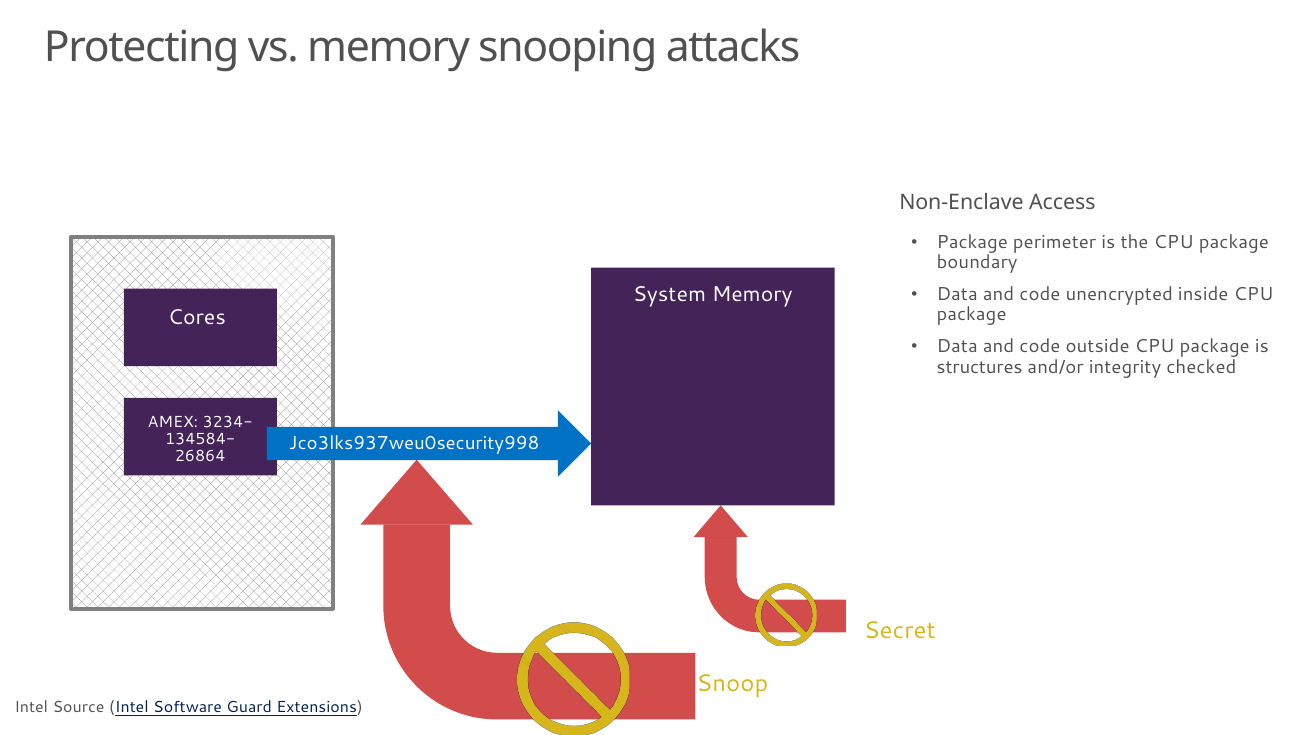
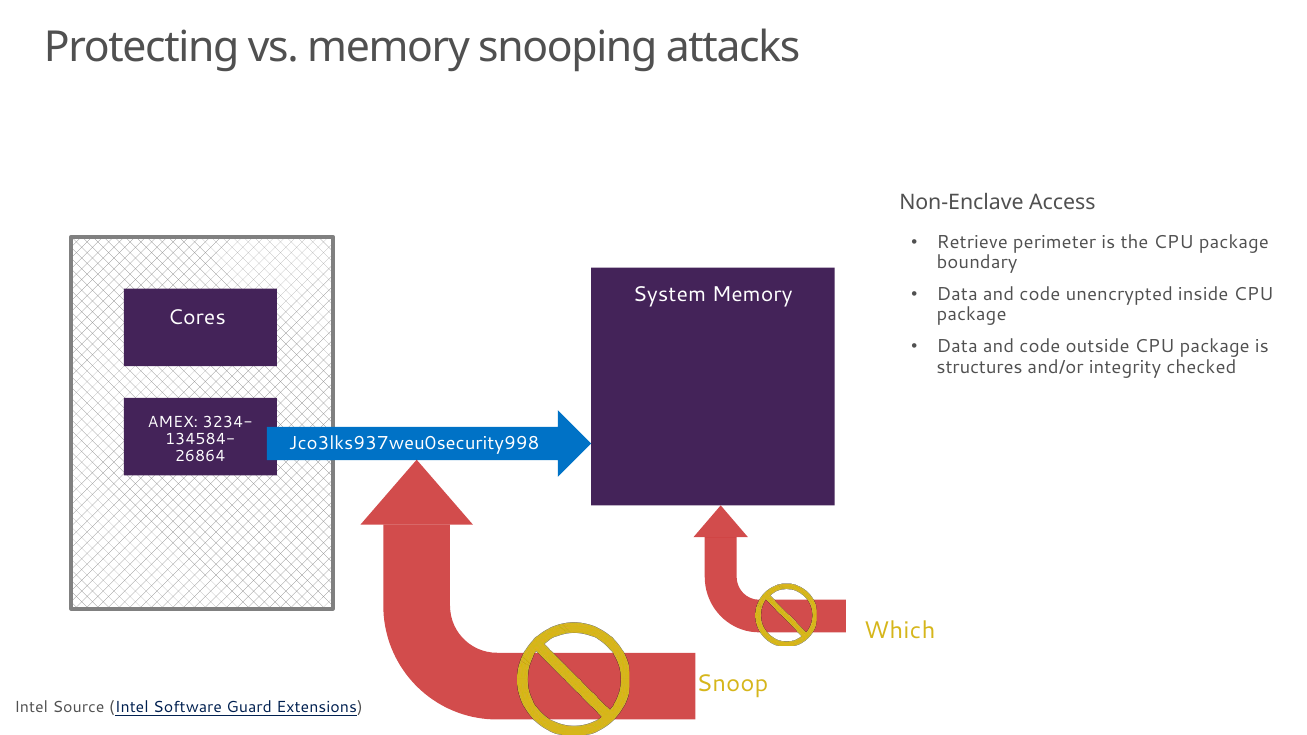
Package: Package -> Retrieve (972, 242)
Secret: Secret -> Which (900, 630)
